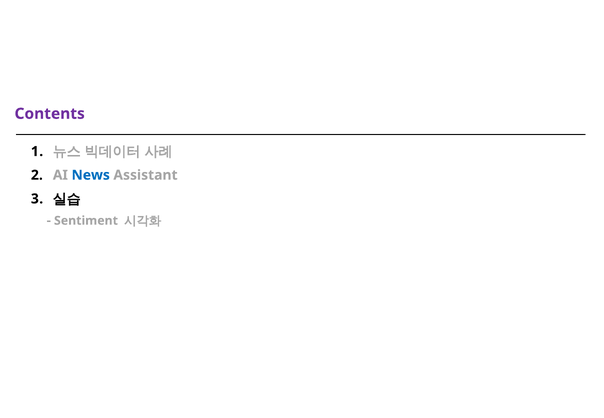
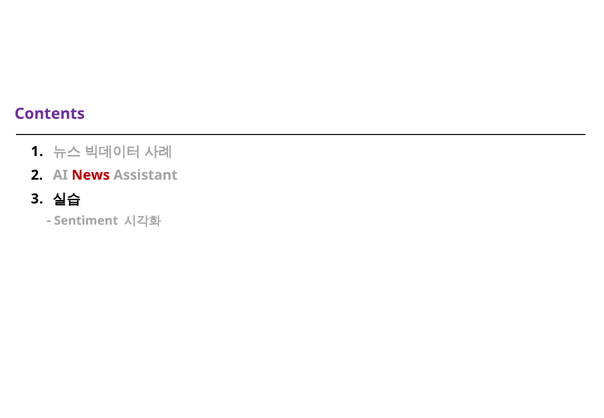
News colour: blue -> red (91, 175)
